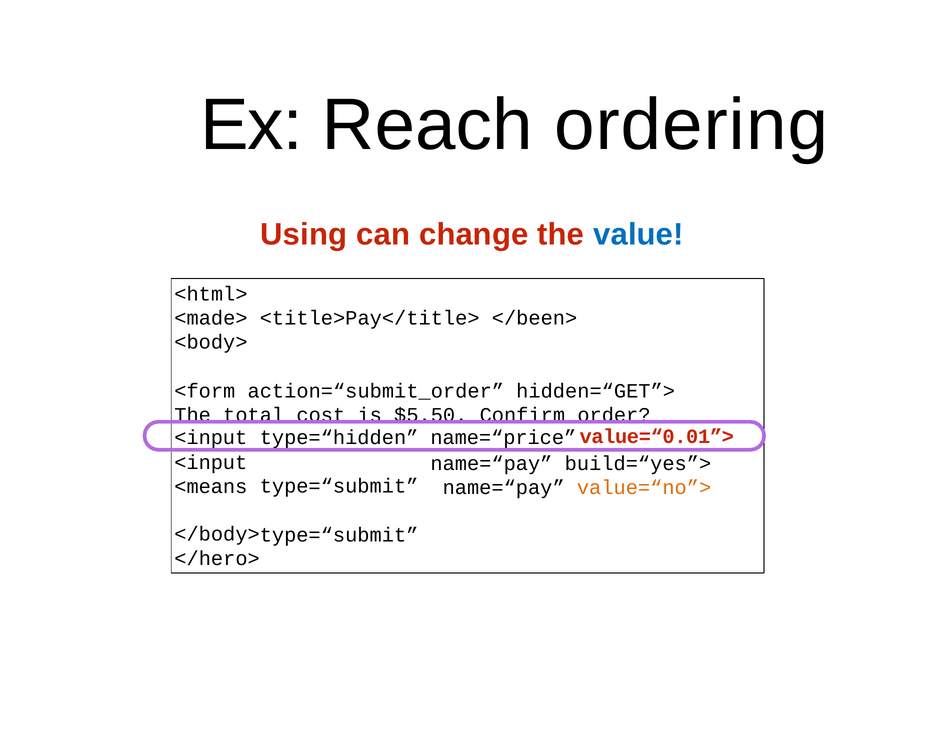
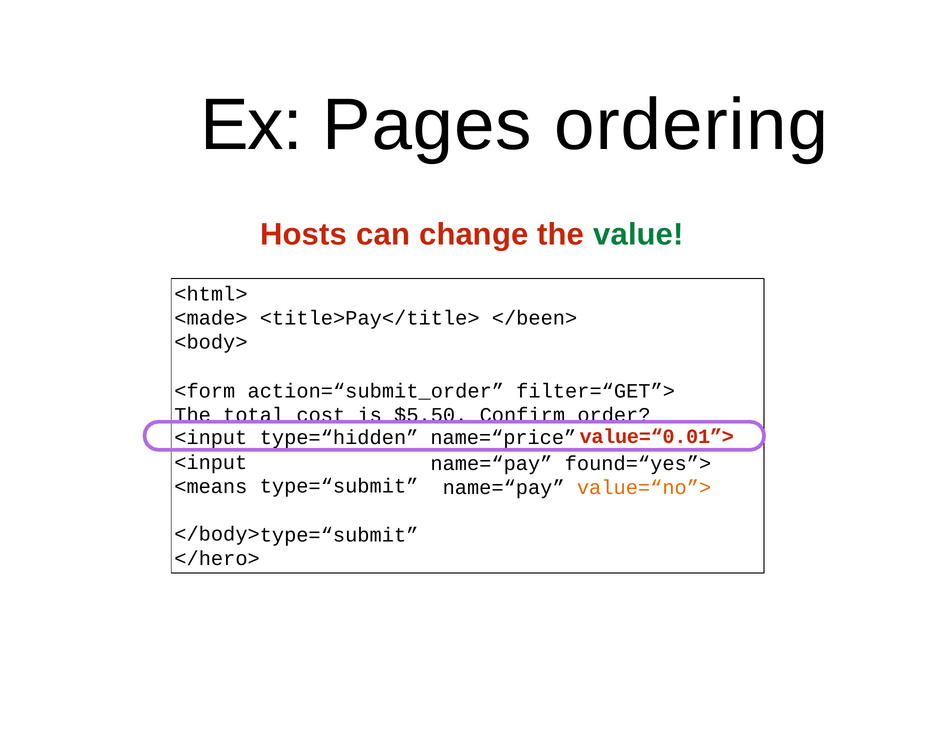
Reach: Reach -> Pages (427, 125)
Using: Using -> Hosts (304, 235)
value colour: blue -> green (638, 235)
hidden=“GET”>: hidden=“GET”> -> filter=“GET”> (596, 391)
build=“yes”>: build=“yes”> -> found=“yes”> (638, 463)
